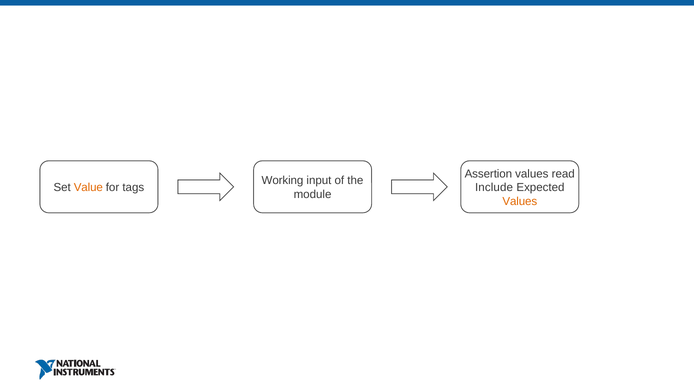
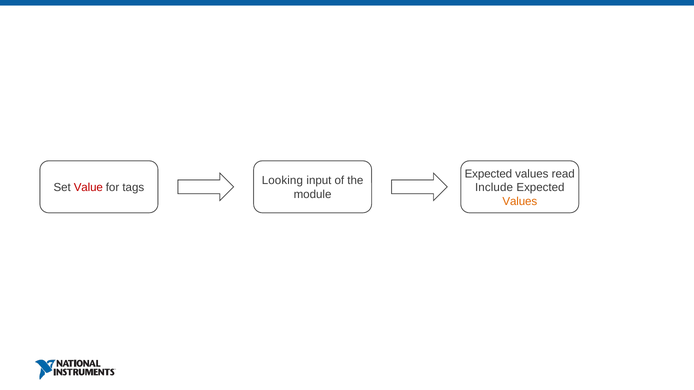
Assertion: Assertion -> Expected (488, 174)
Working: Working -> Looking (282, 181)
Value colour: orange -> red (88, 188)
